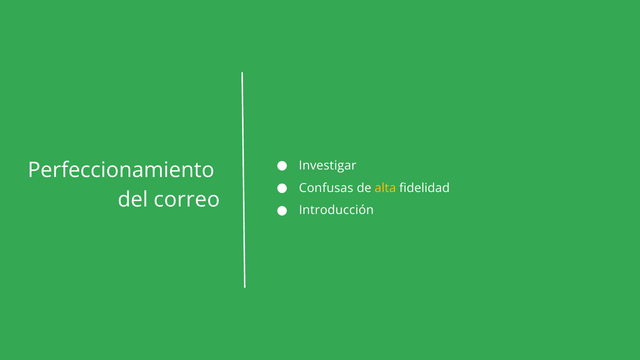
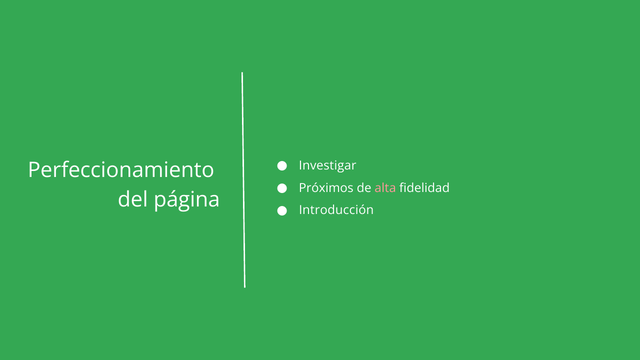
Confusas: Confusas -> Próximos (326, 188)
alta colour: yellow -> pink (385, 188)
correo: correo -> página (187, 200)
